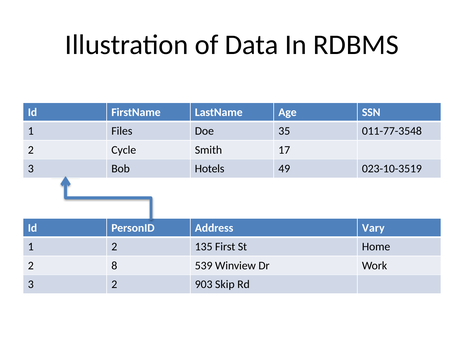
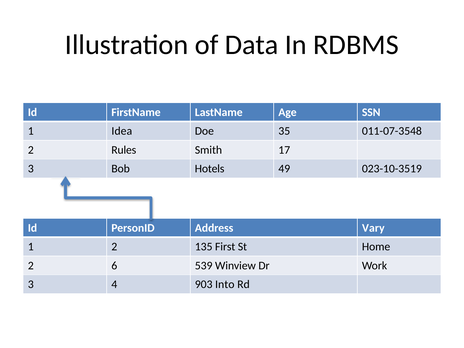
Files: Files -> Idea (122, 131)
011-77-3548: 011-77-3548 -> 011-07-3548 (392, 131)
Cycle: Cycle -> Rules (124, 150)
8: 8 -> 6 (114, 266)
3 2: 2 -> 4 (114, 284)
Skip: Skip -> Into (225, 284)
